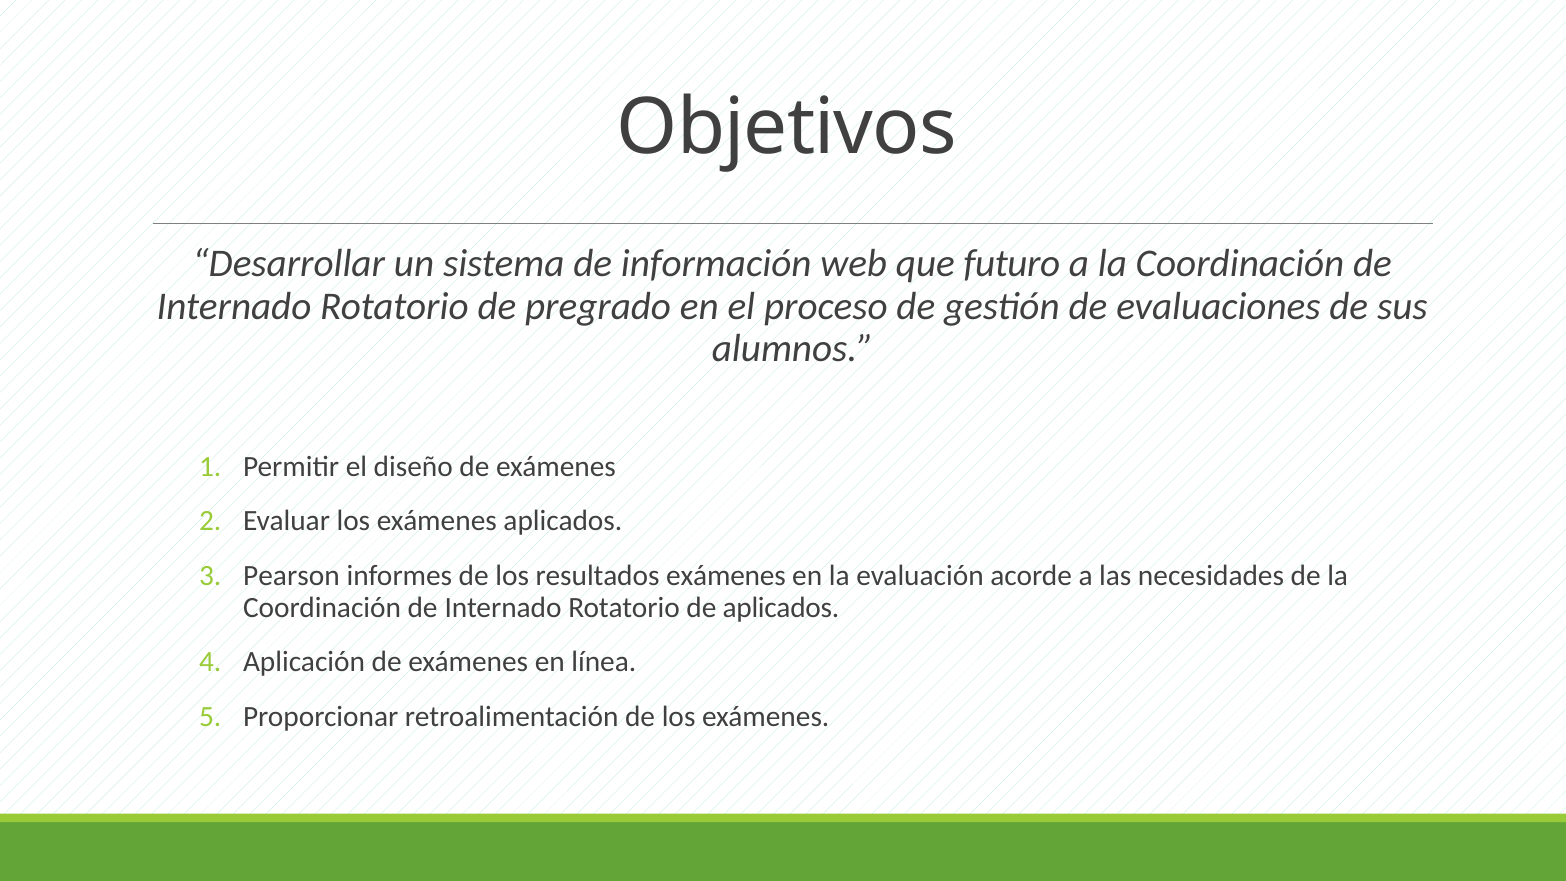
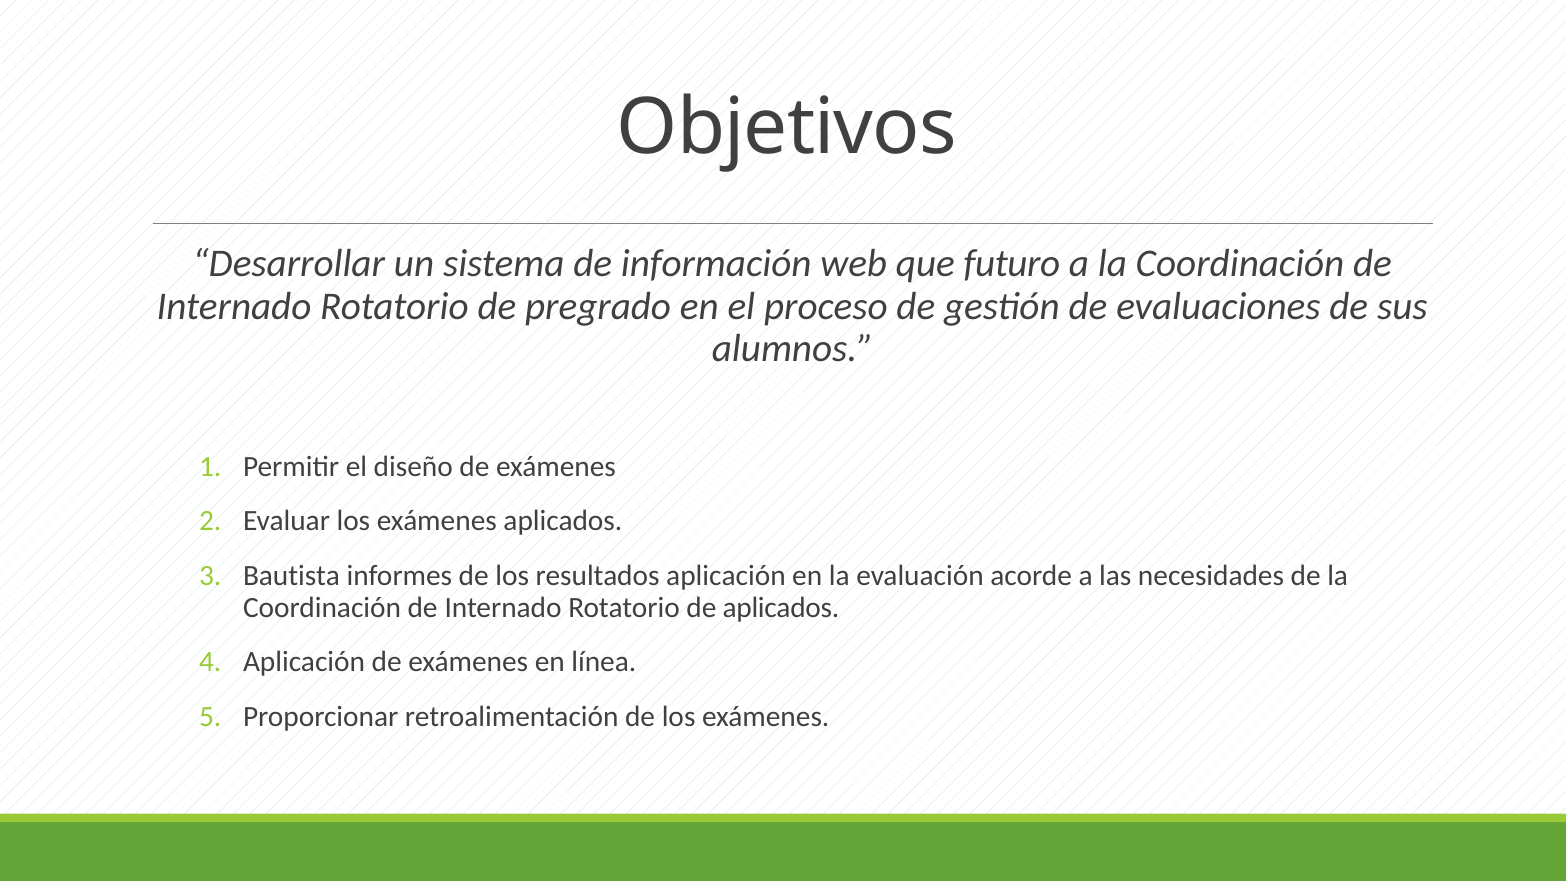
Pearson: Pearson -> Bautista (292, 576)
resultados exámenes: exámenes -> aplicación (726, 576)
